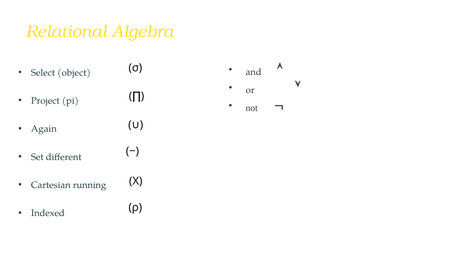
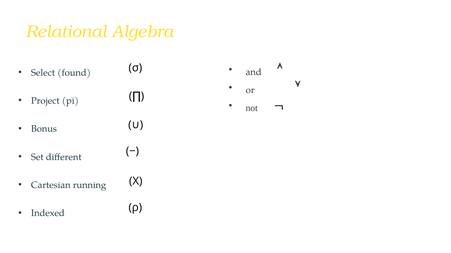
object: object -> found (74, 73)
Again: Again -> Bonus (44, 129)
